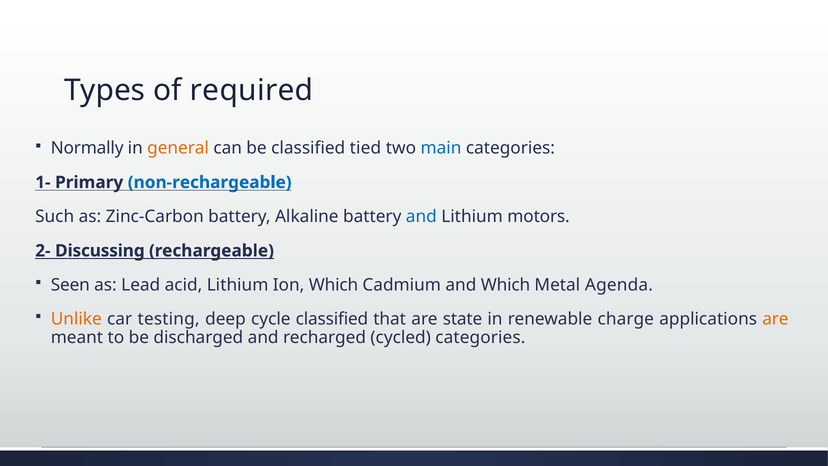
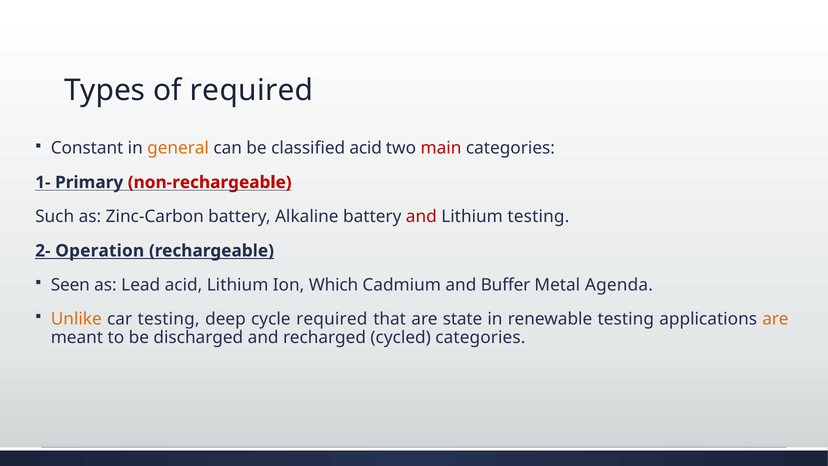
Normally: Normally -> Constant (87, 148)
classified tied: tied -> acid (366, 148)
main colour: blue -> red (441, 148)
non-rechargeable colour: blue -> red (210, 182)
and colour: blue -> red (421, 216)
Lithium motors: motors -> testing (538, 216)
Discussing: Discussing -> Operation (100, 251)
and Which: Which -> Buffer (506, 285)
cycle classified: classified -> required (332, 319)
renewable charge: charge -> testing (626, 319)
